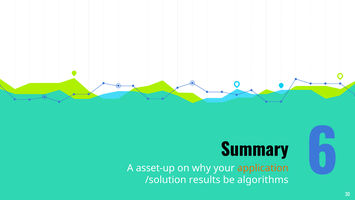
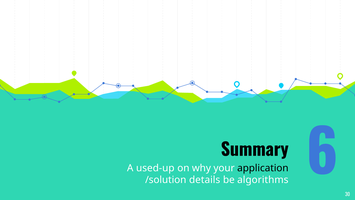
asset-up: asset-up -> used-up (155, 168)
application colour: orange -> black (263, 168)
results: results -> details (205, 180)
